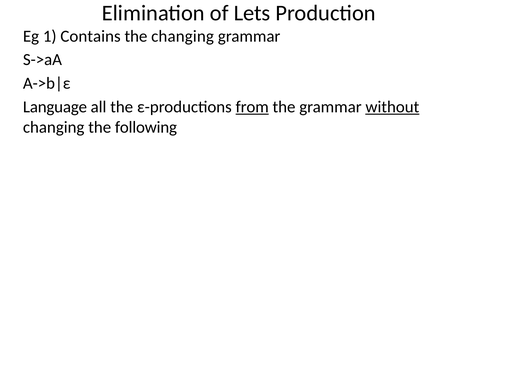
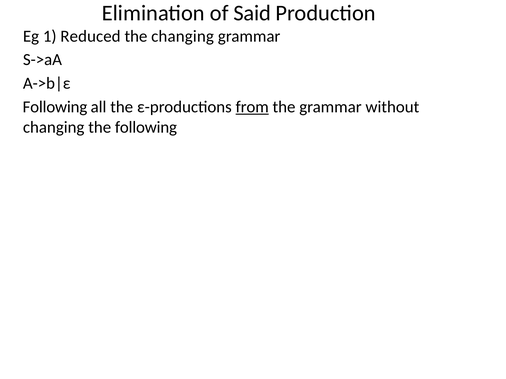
Lets: Lets -> Said (252, 13)
Contains: Contains -> Reduced (91, 36)
Language: Language -> Following (55, 107)
without underline: present -> none (392, 107)
